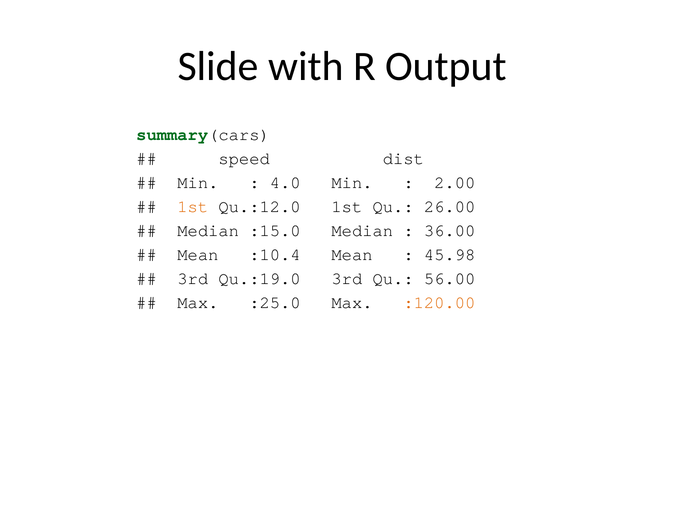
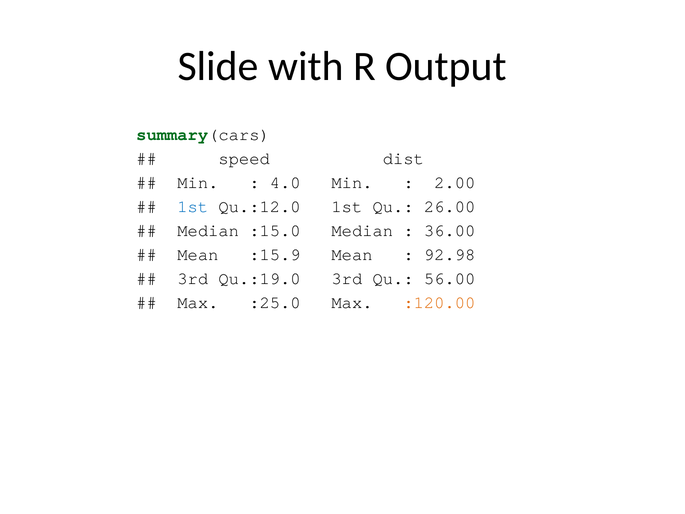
1st colour: orange -> blue (193, 207)
:10.4: :10.4 -> :15.9 (275, 255)
45.98: 45.98 -> 92.98 (450, 255)
